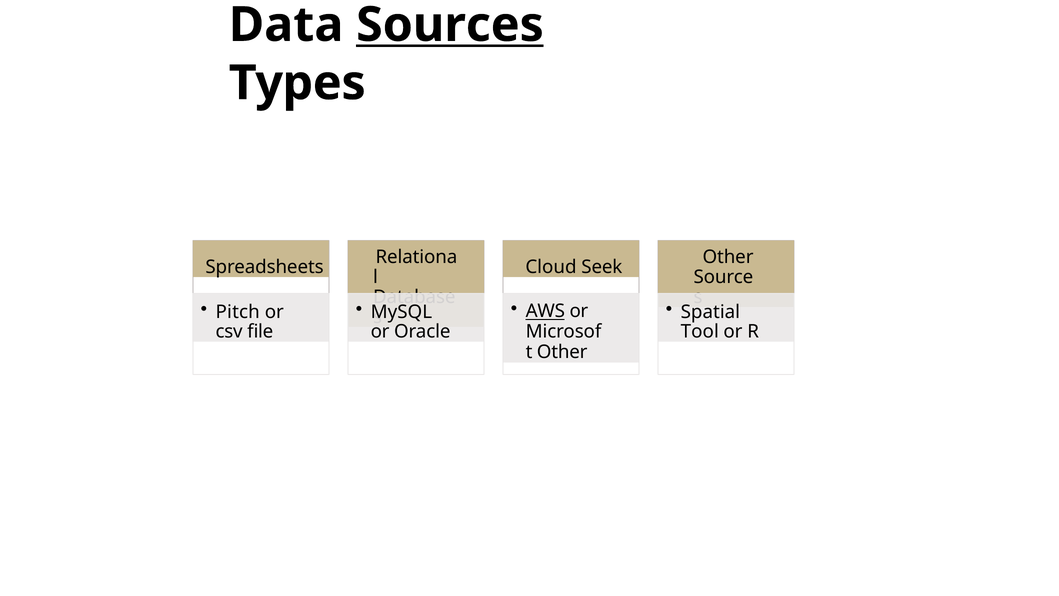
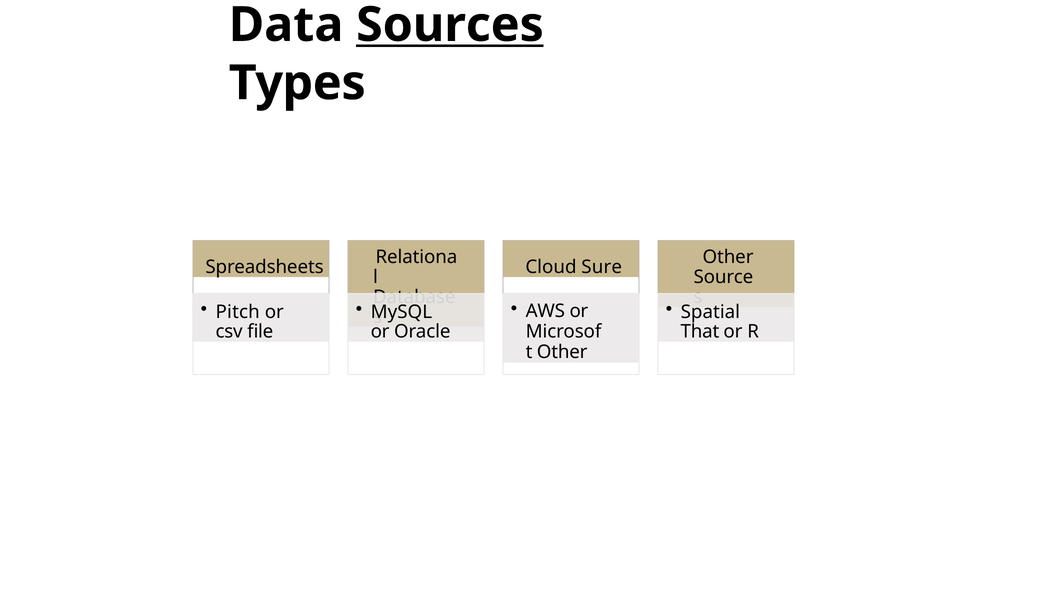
Seek: Seek -> Sure (602, 267)
AWS underline: present -> none (545, 311)
Tool: Tool -> That (700, 332)
